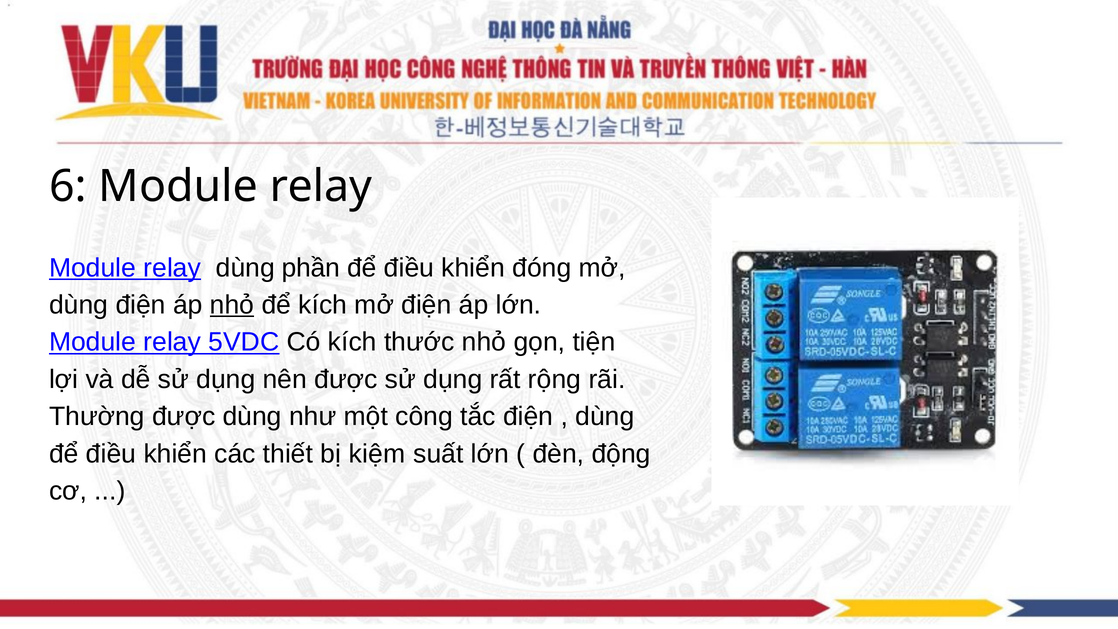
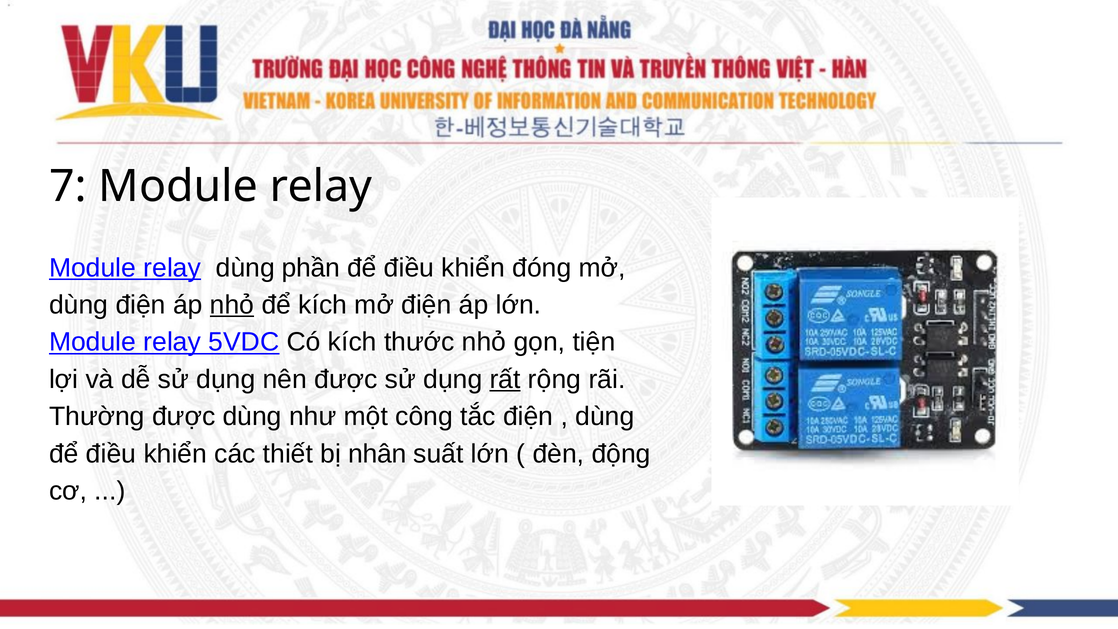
6: 6 -> 7 (68, 186)
rất underline: none -> present (505, 379)
kiệm: kiệm -> nhân (377, 454)
